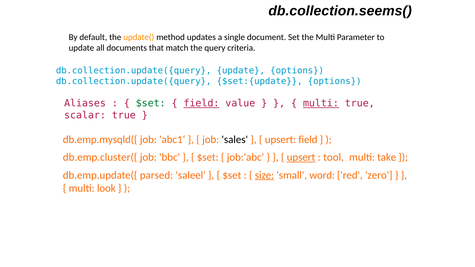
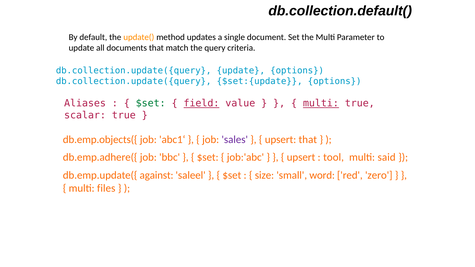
db.collection.seems(: db.collection.seems( -> db.collection.default( (340, 11)
db.emp.mysqld({: db.emp.mysqld({ -> db.emp.objects({ (100, 140)
sales colour: black -> purple (235, 140)
upsert field: field -> that (308, 140)
db.emp.cluster({: db.emp.cluster({ -> db.emp.adhere({ (100, 157)
upsert underline: present -> none (301, 157)
take: take -> said (387, 157)
parsed: parsed -> against (157, 175)
size underline: present -> none (264, 175)
look: look -> files (106, 188)
